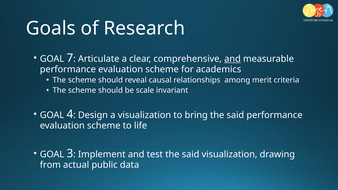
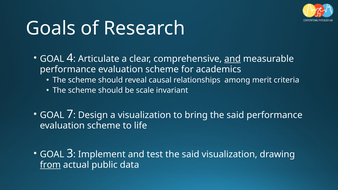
7: 7 -> 4 (70, 58)
4: 4 -> 7 (70, 114)
from underline: none -> present (50, 165)
